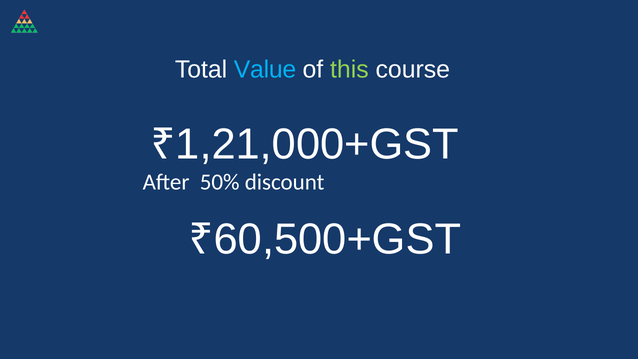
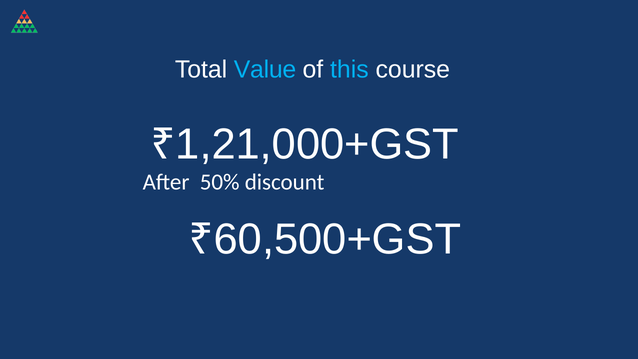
this colour: light green -> light blue (349, 70)
